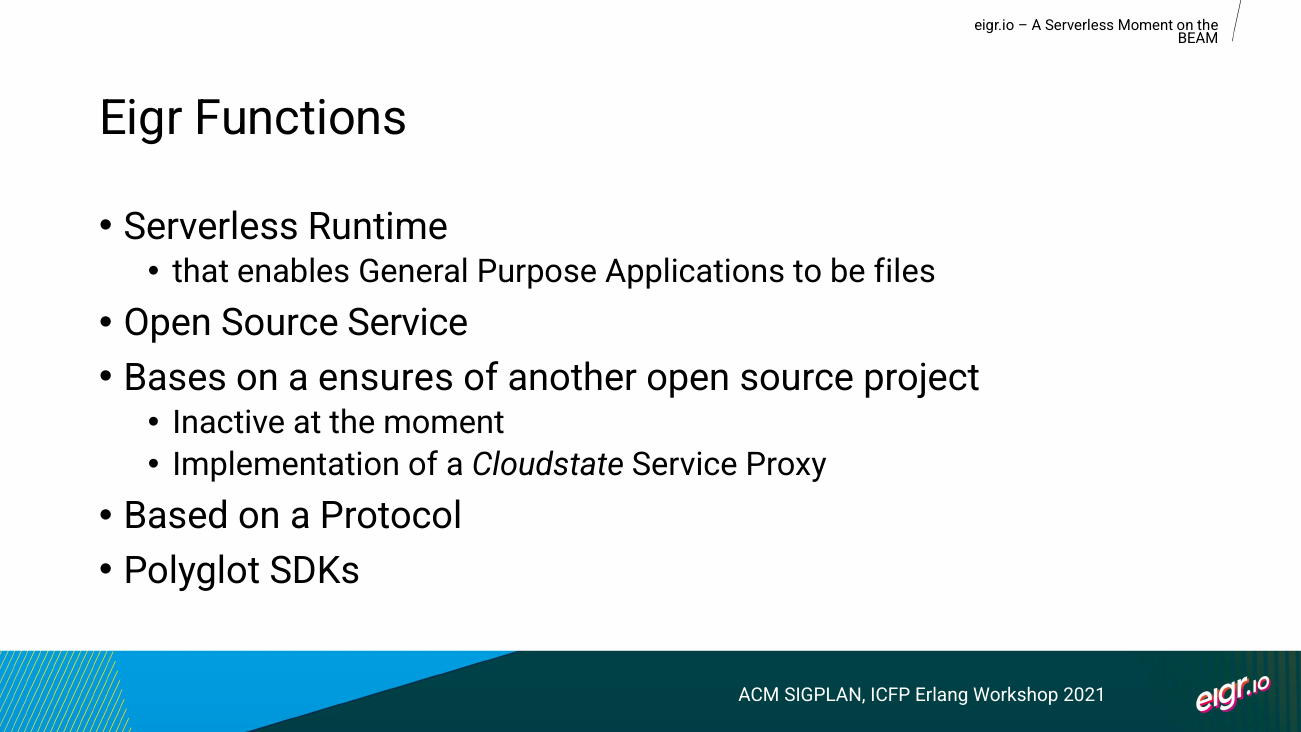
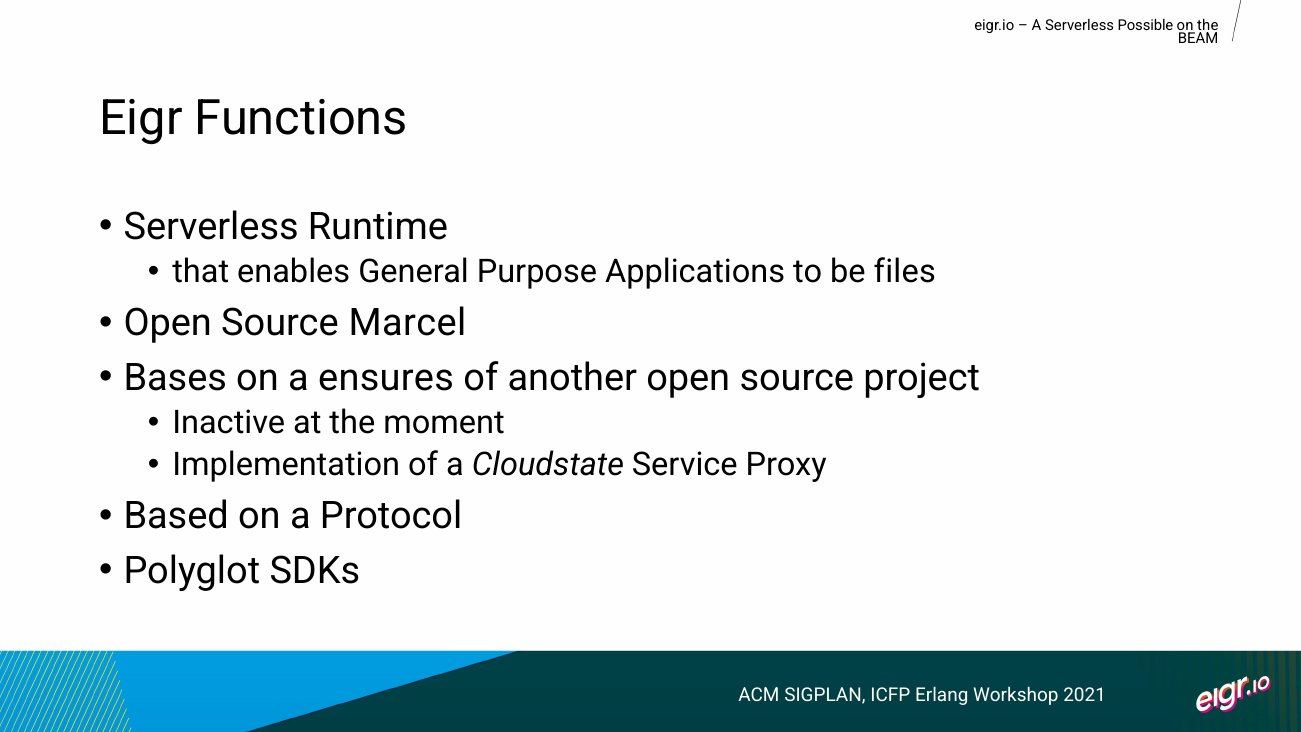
Serverless Moment: Moment -> Possible (1146, 26)
Source Service: Service -> Marcel (407, 323)
